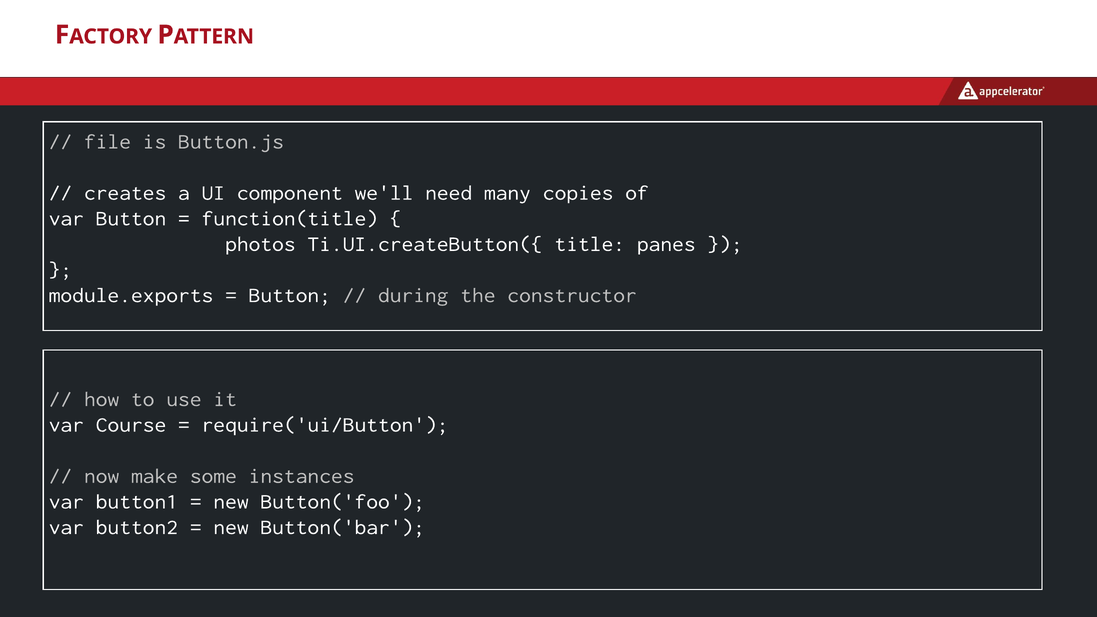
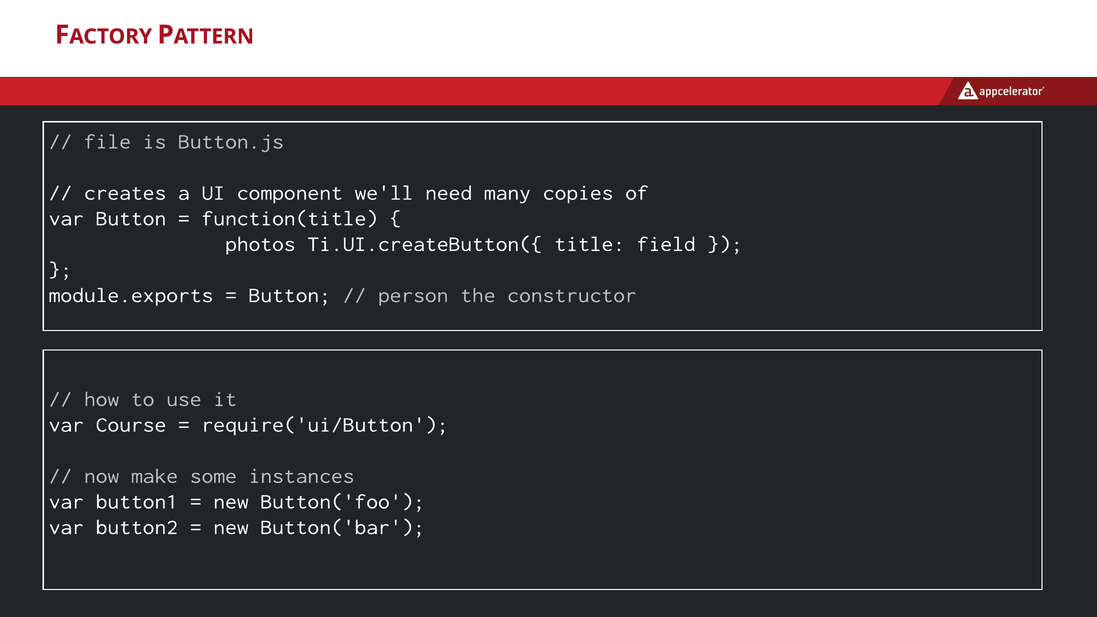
panes: panes -> field (666, 244)
during: during -> person (413, 295)
